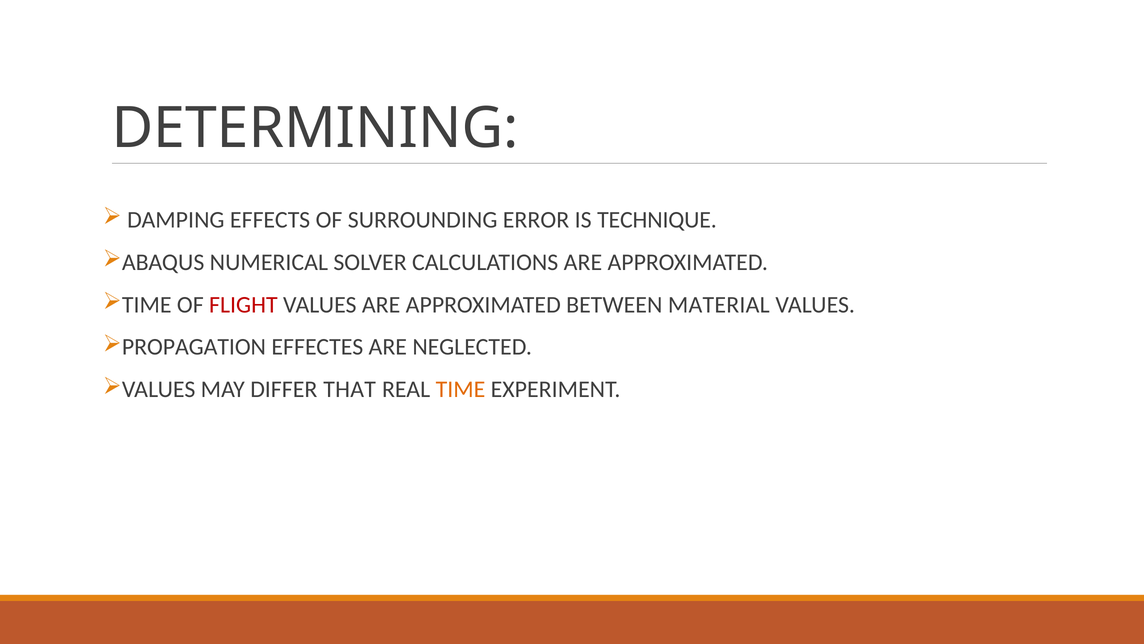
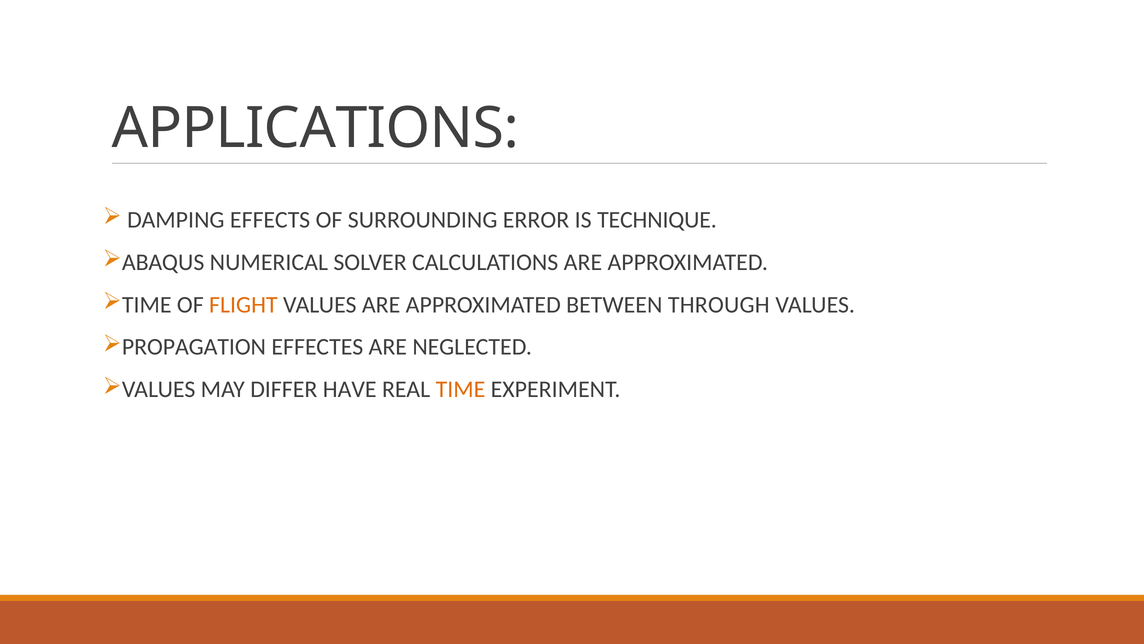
DETERMINING: DETERMINING -> APPLICATIONS (315, 128)
FLIGHT colour: red -> orange (243, 304)
MATERIAL: MATERIAL -> THROUGH (719, 304)
THAT: THAT -> HAVE (350, 389)
